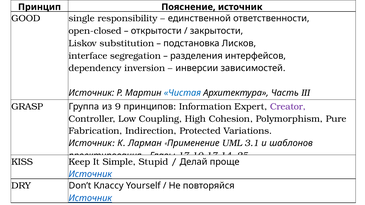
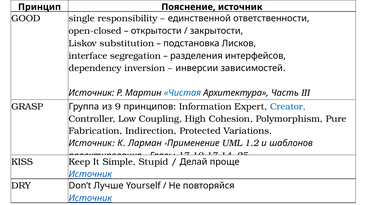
Creator colour: purple -> blue (288, 107)
3.1: 3.1 -> 1.2 (252, 143)
Классу: Классу -> Лучше (109, 186)
